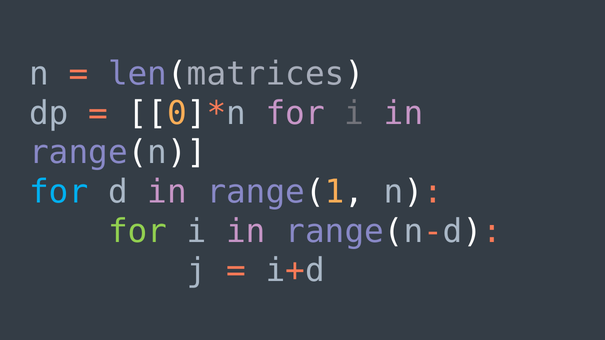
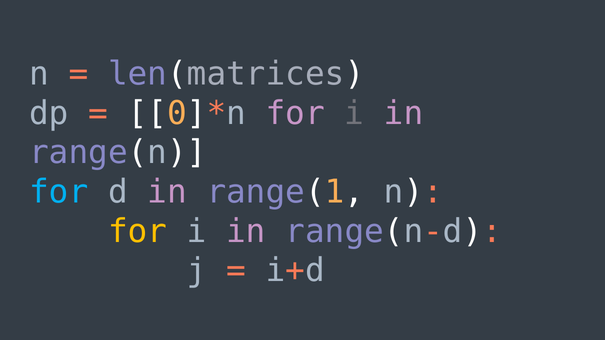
for colour: light green -> yellow (138, 231)
